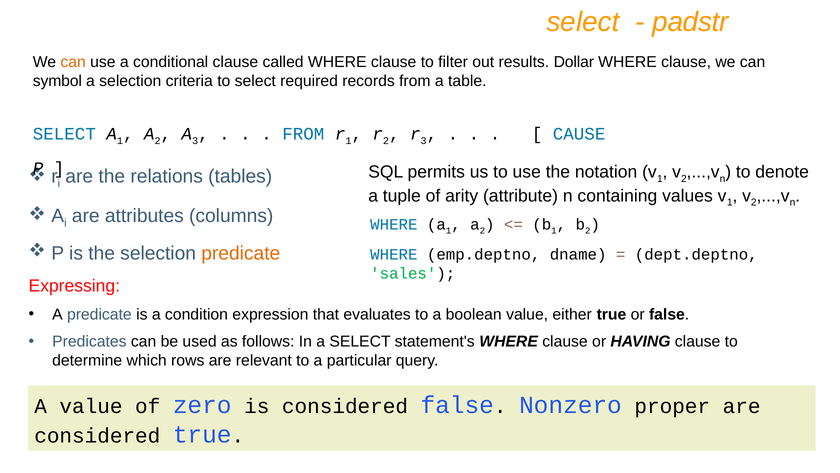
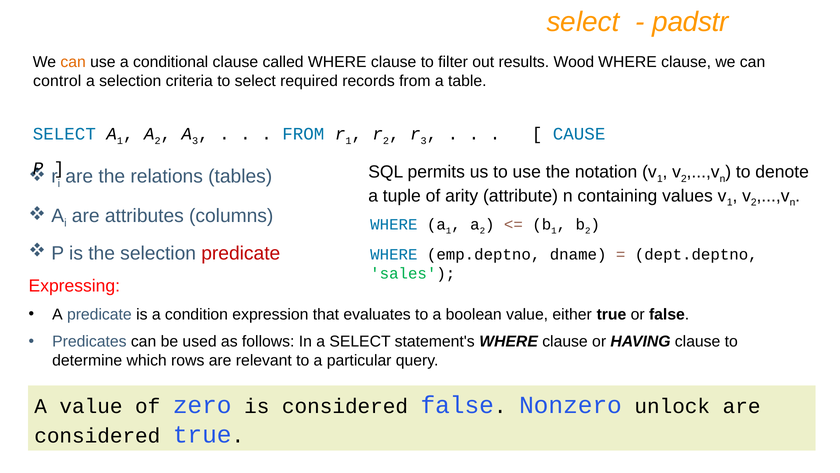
Dollar: Dollar -> Wood (574, 62)
symbol: symbol -> control (57, 81)
predicate colour: orange -> red (241, 253)
proper: proper -> unlock (672, 406)
